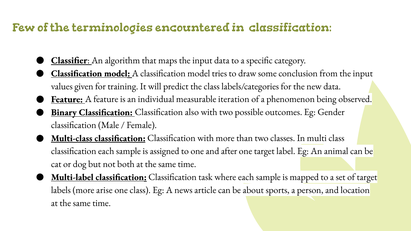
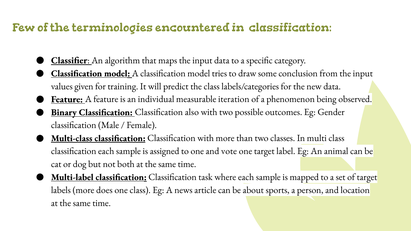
after: after -> vote (229, 151)
arise: arise -> does (104, 190)
